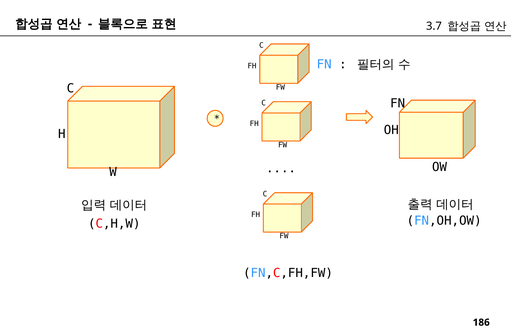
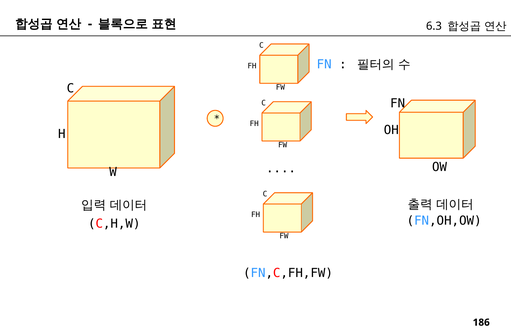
3.7: 3.7 -> 6.3 (434, 26)
